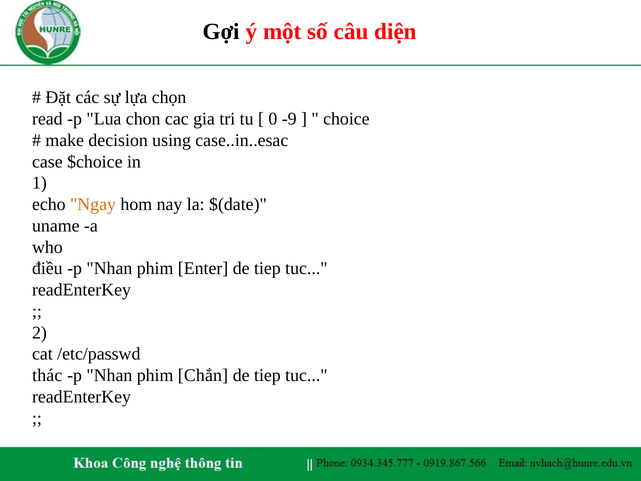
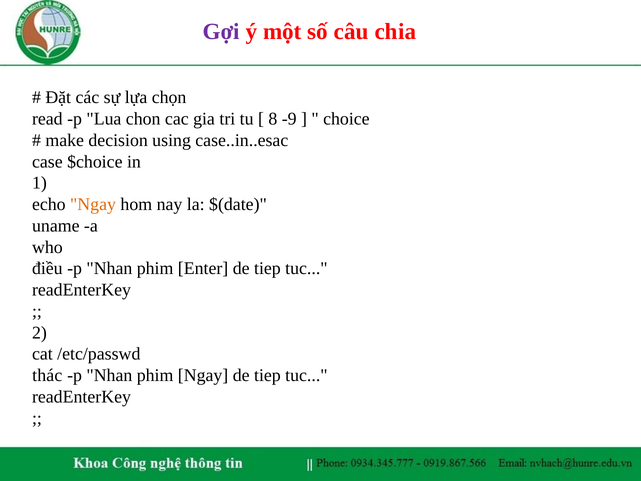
Gợi colour: black -> purple (221, 32)
diện: diện -> chia (395, 32)
0: 0 -> 8 (273, 119)
phim Chắn: Chắn -> Ngay (203, 375)
